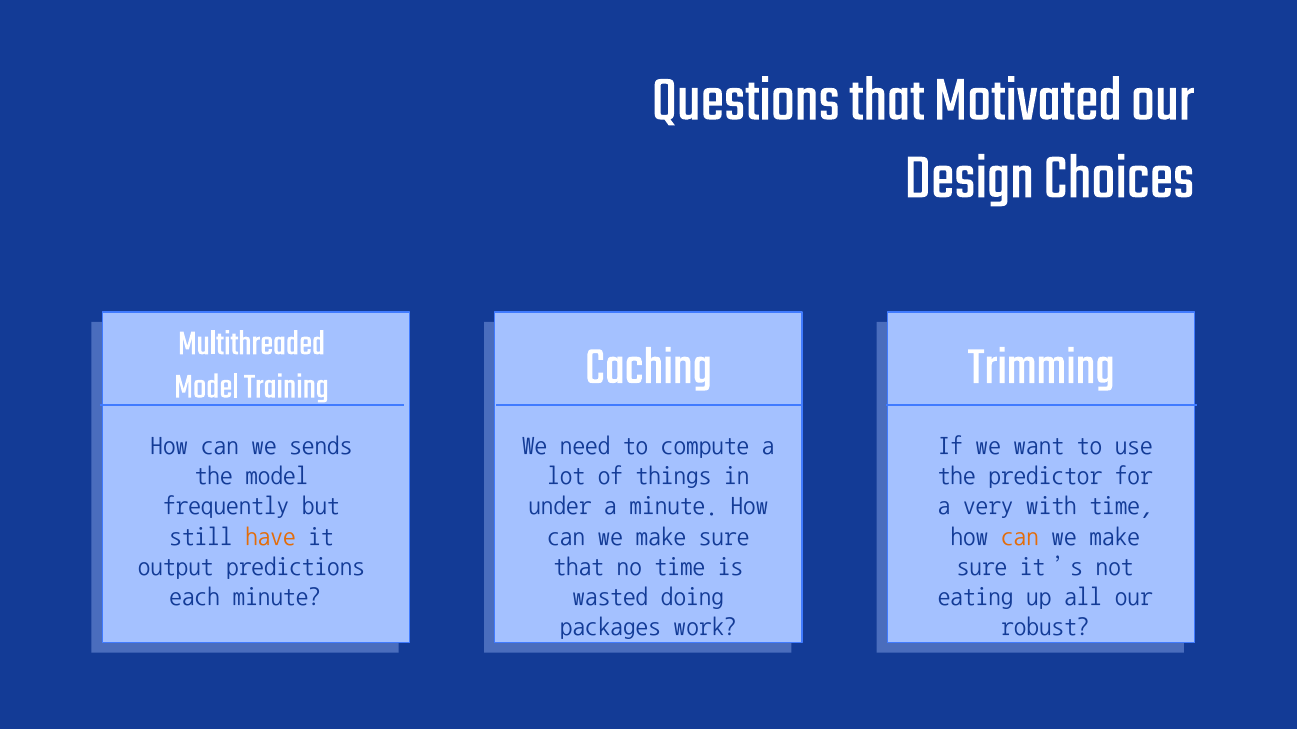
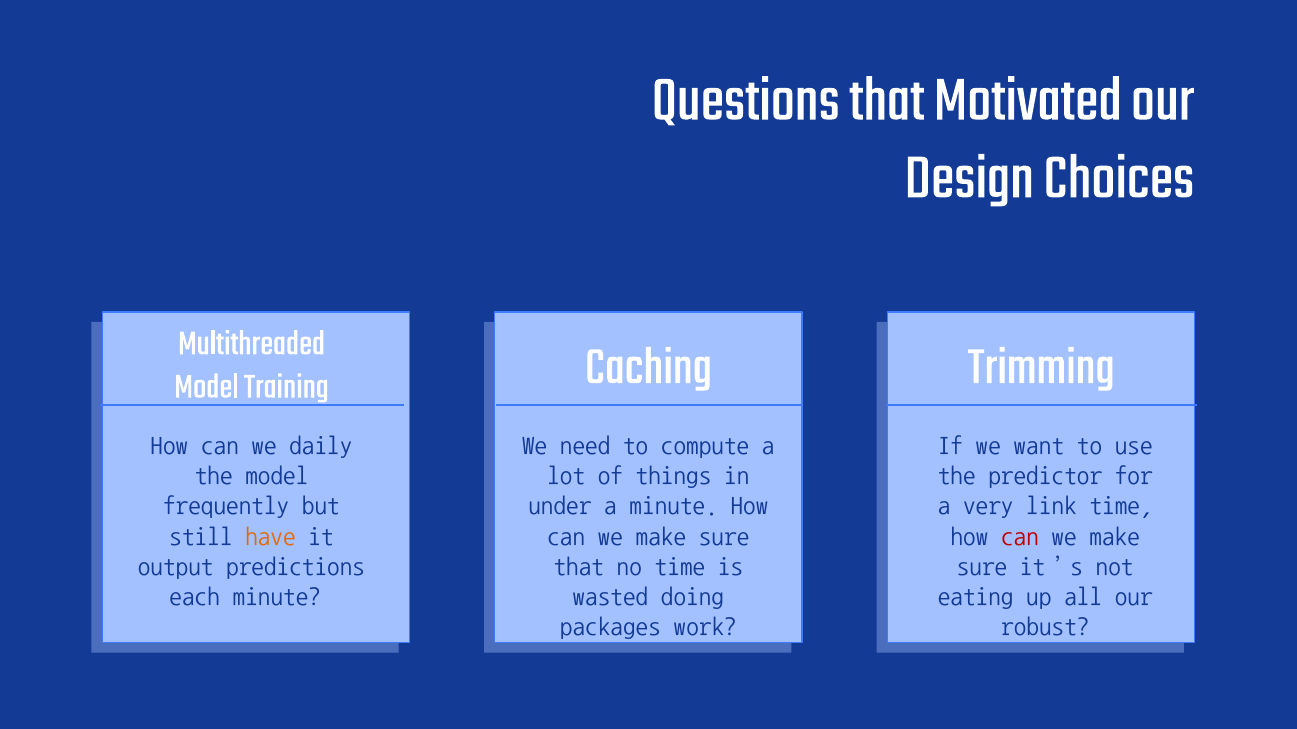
sends: sends -> daily (321, 445)
with: with -> link (1052, 506)
can colour: orange -> red (1020, 536)
